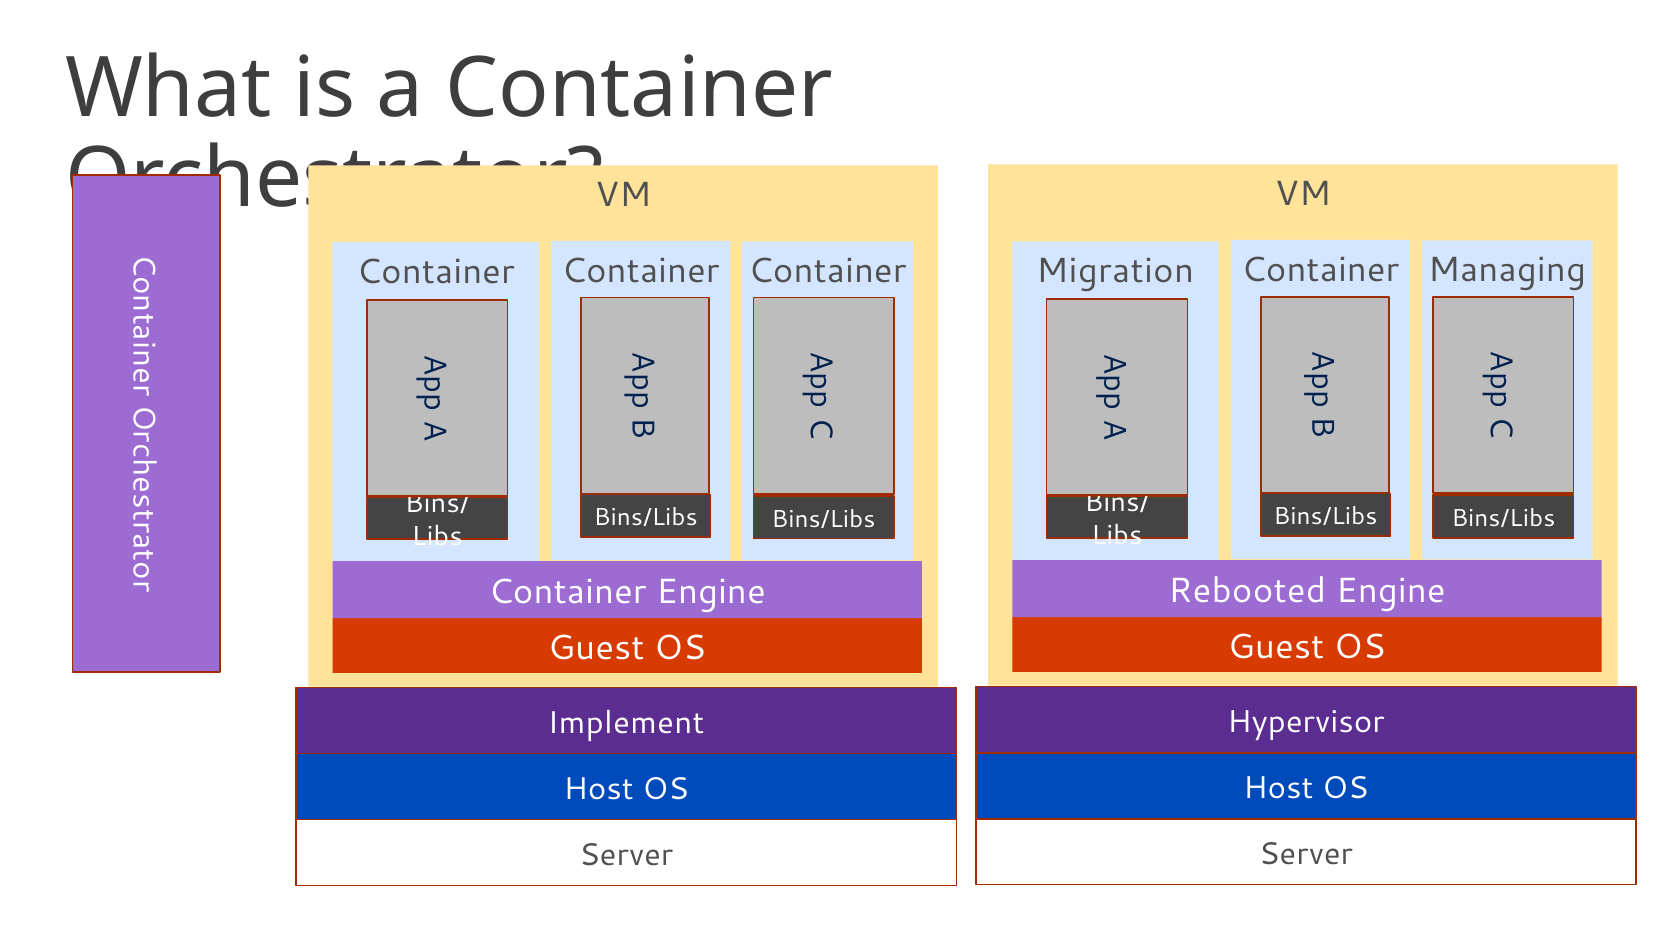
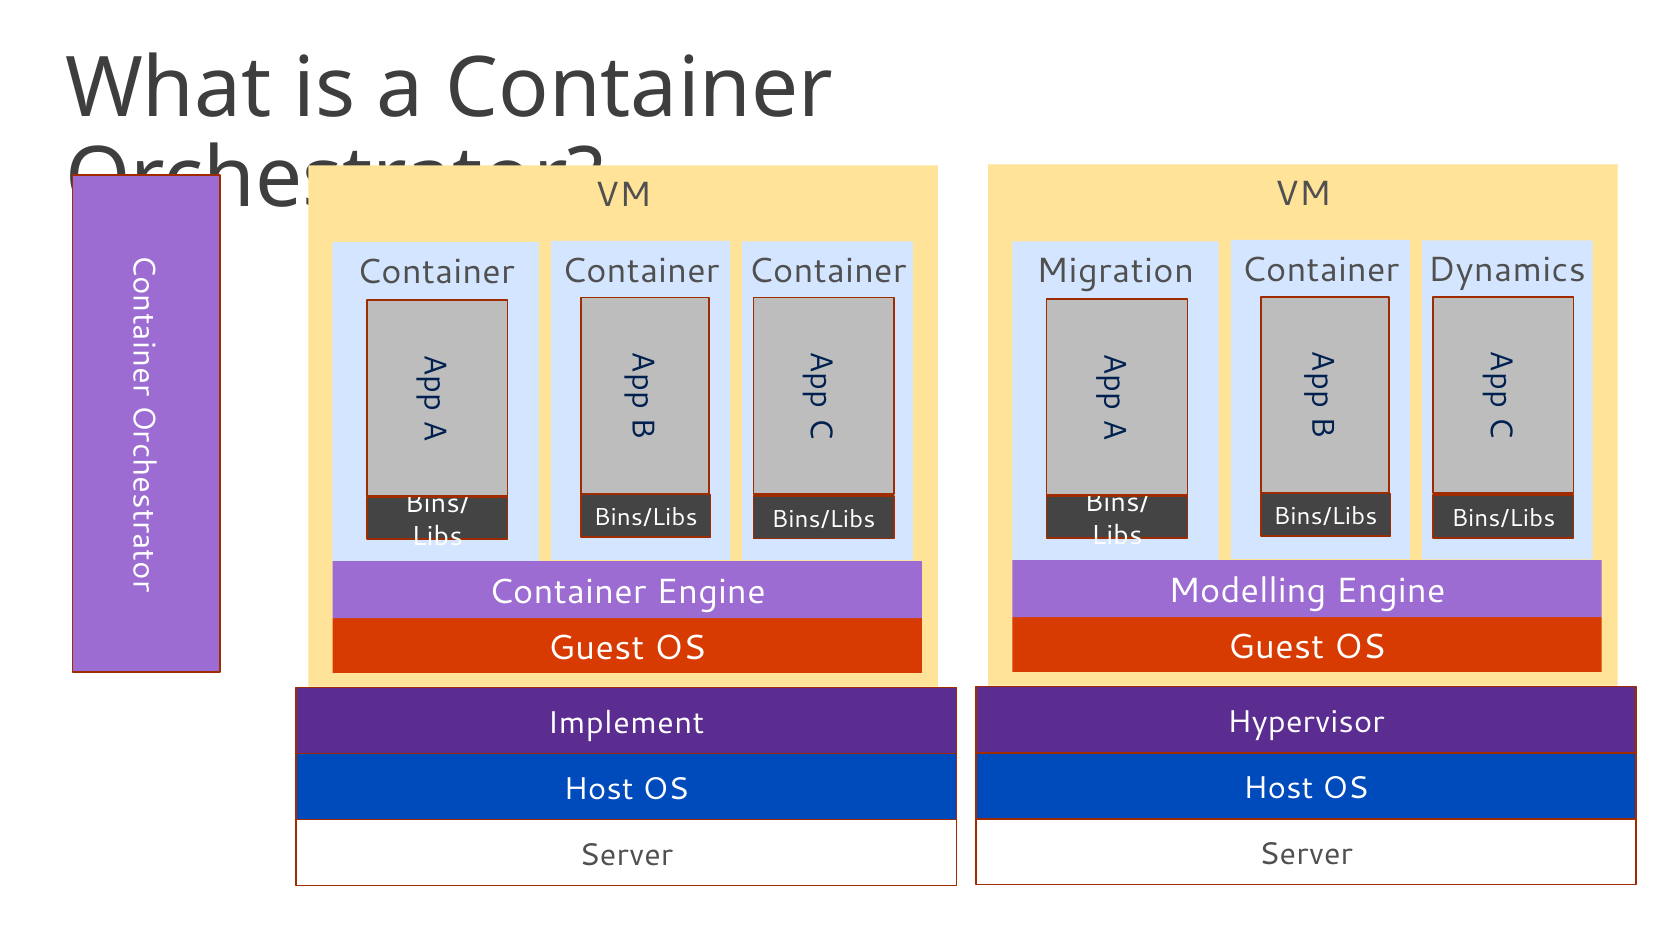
Managing: Managing -> Dynamics (1507, 270)
Rebooted: Rebooted -> Modelling (1247, 591)
